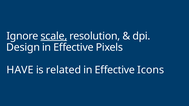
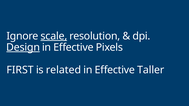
Design underline: none -> present (23, 47)
HAVE: HAVE -> FIRST (20, 70)
Icons: Icons -> Taller (151, 70)
